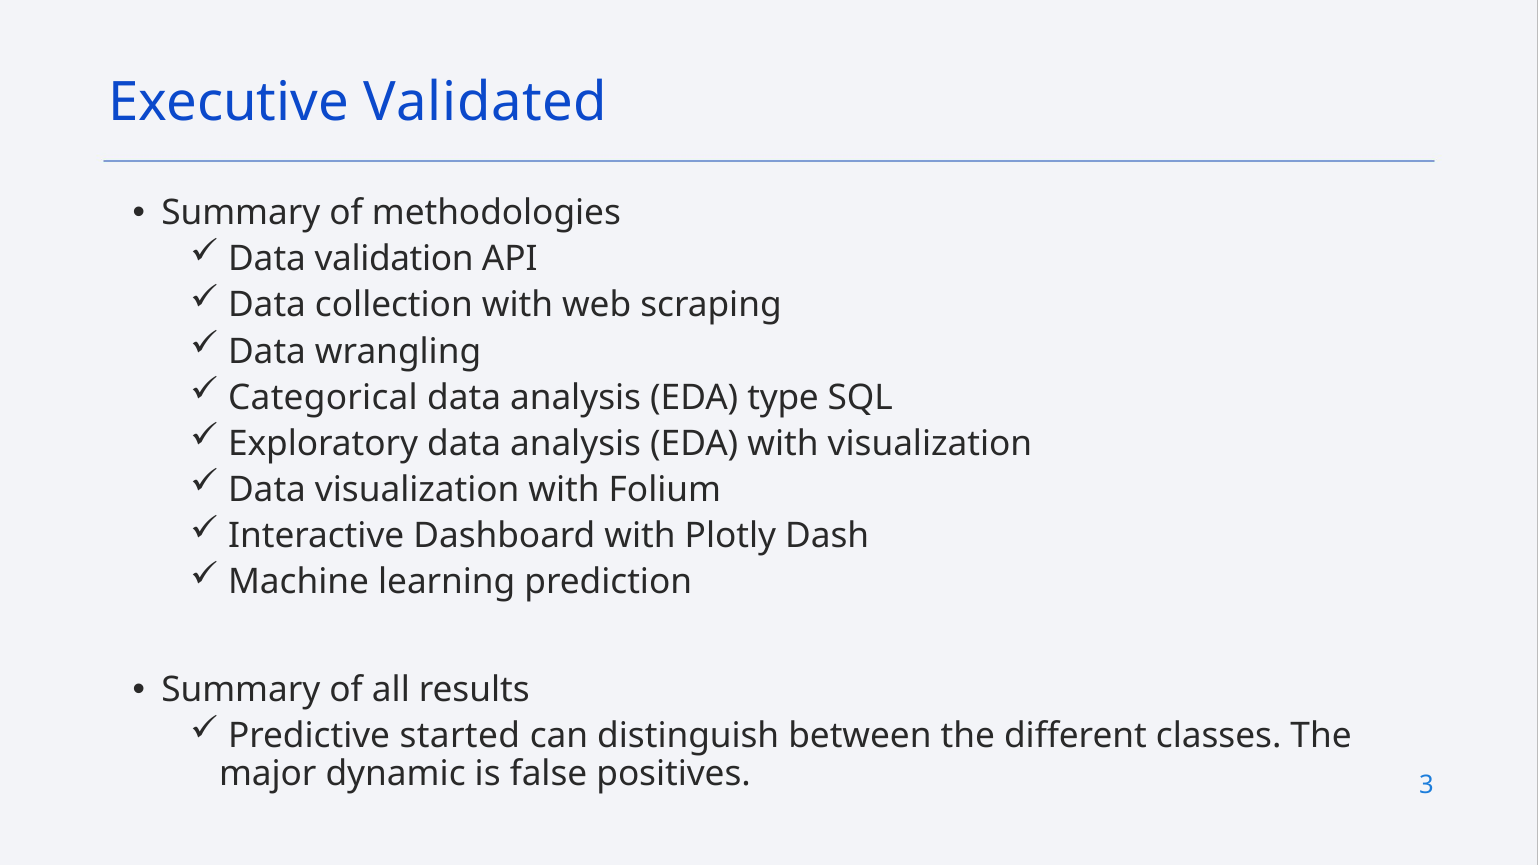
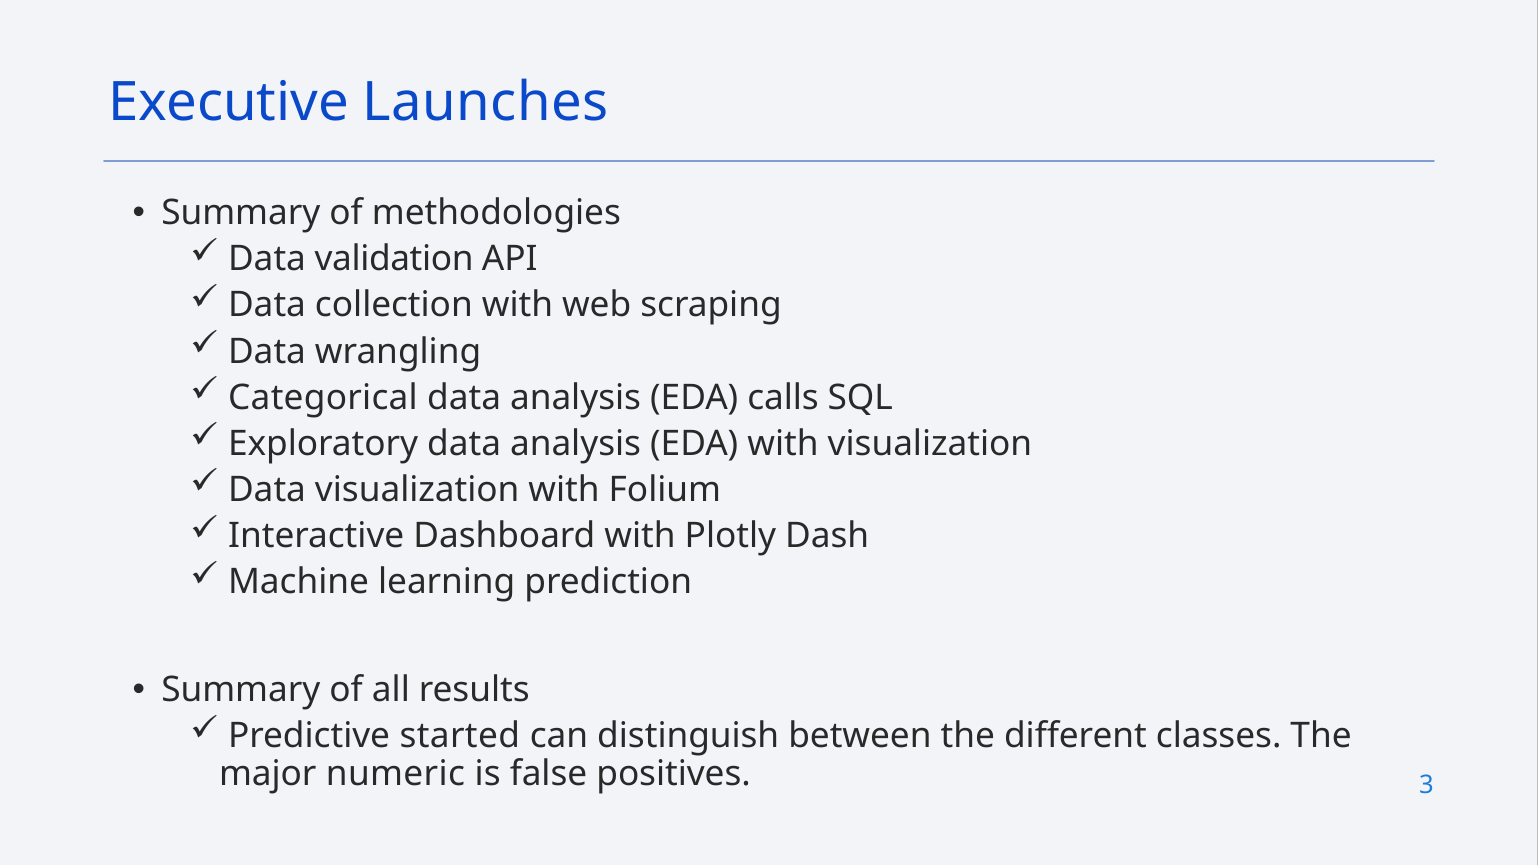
Validated: Validated -> Launches (486, 103)
type: type -> calls (783, 397)
dynamic: dynamic -> numeric (395, 774)
